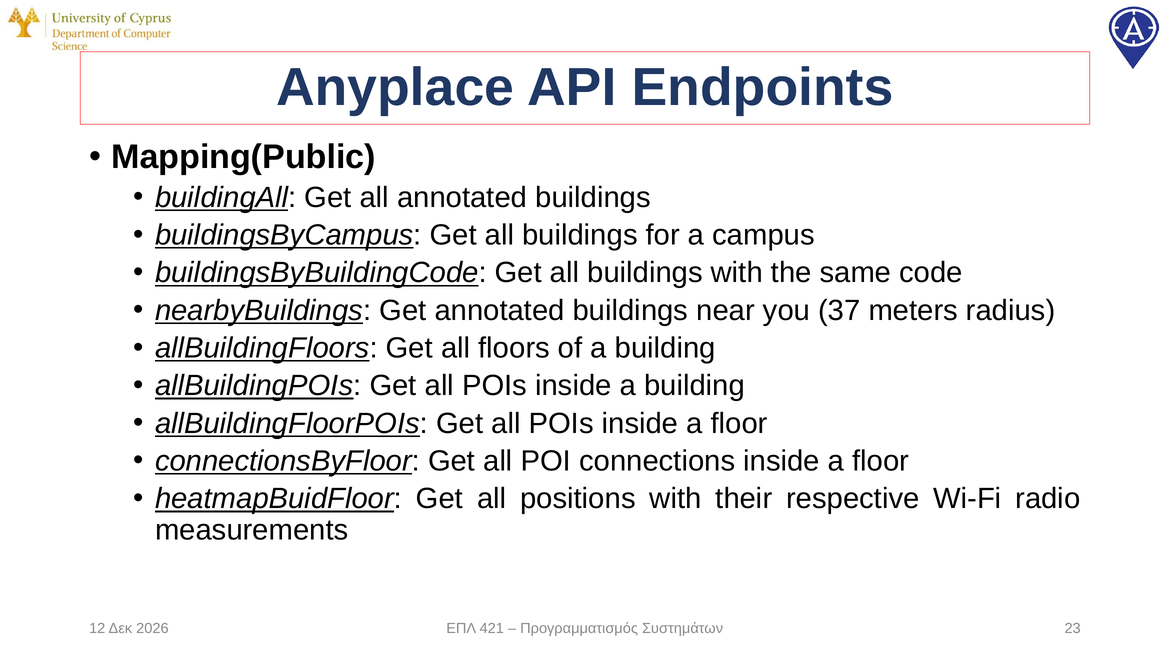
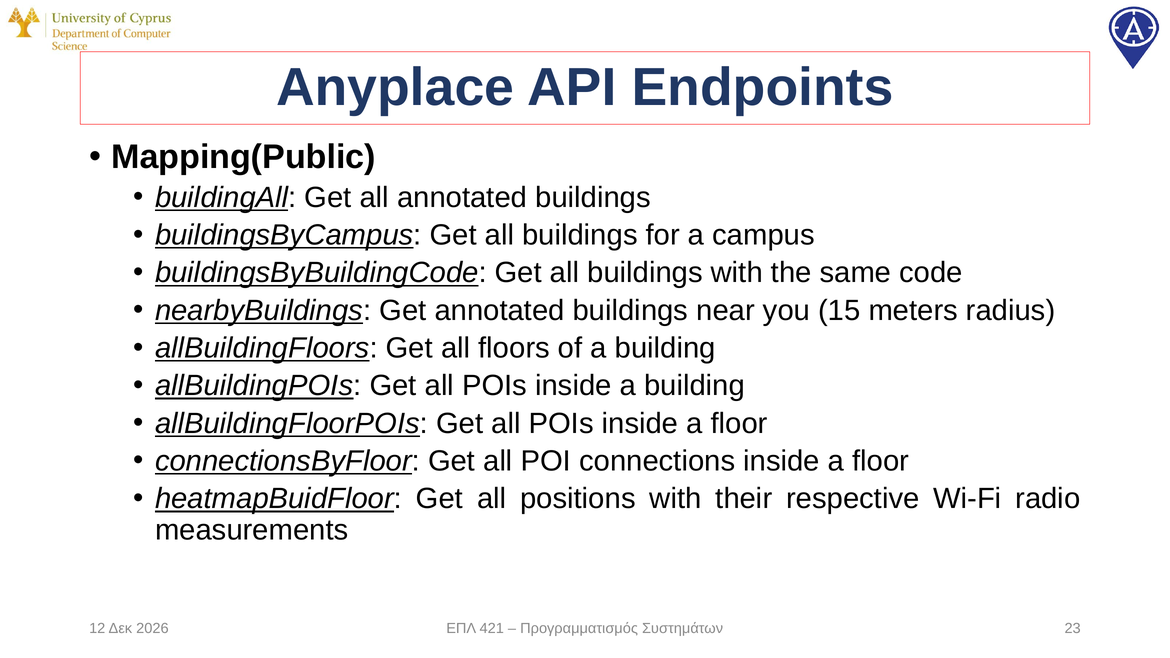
37: 37 -> 15 (839, 310)
